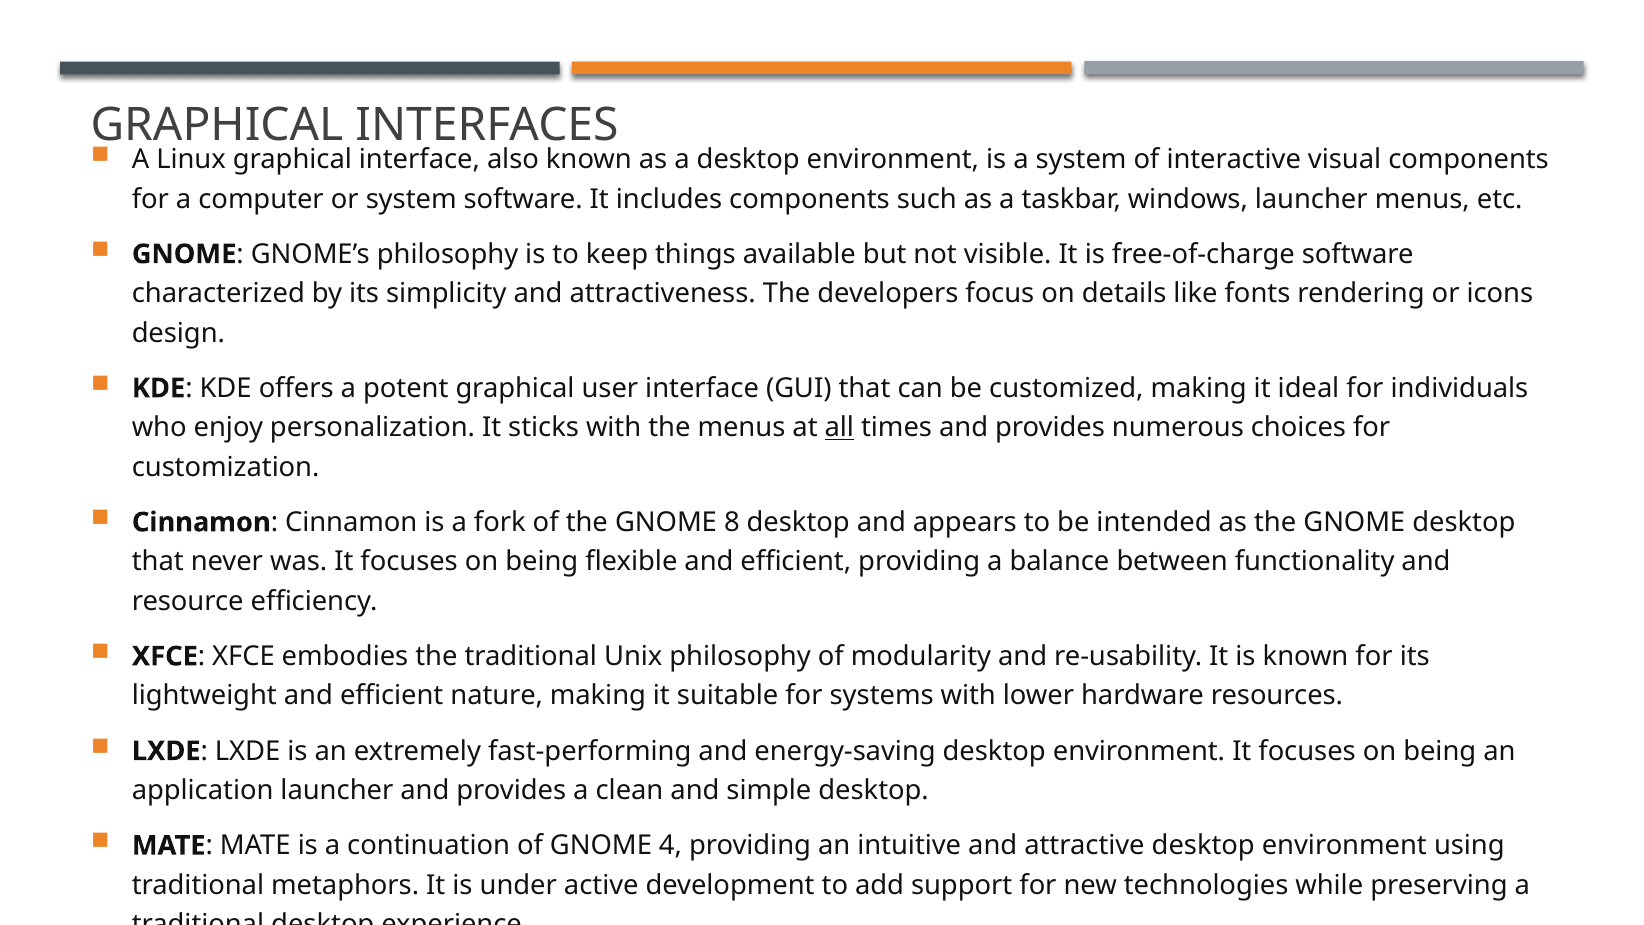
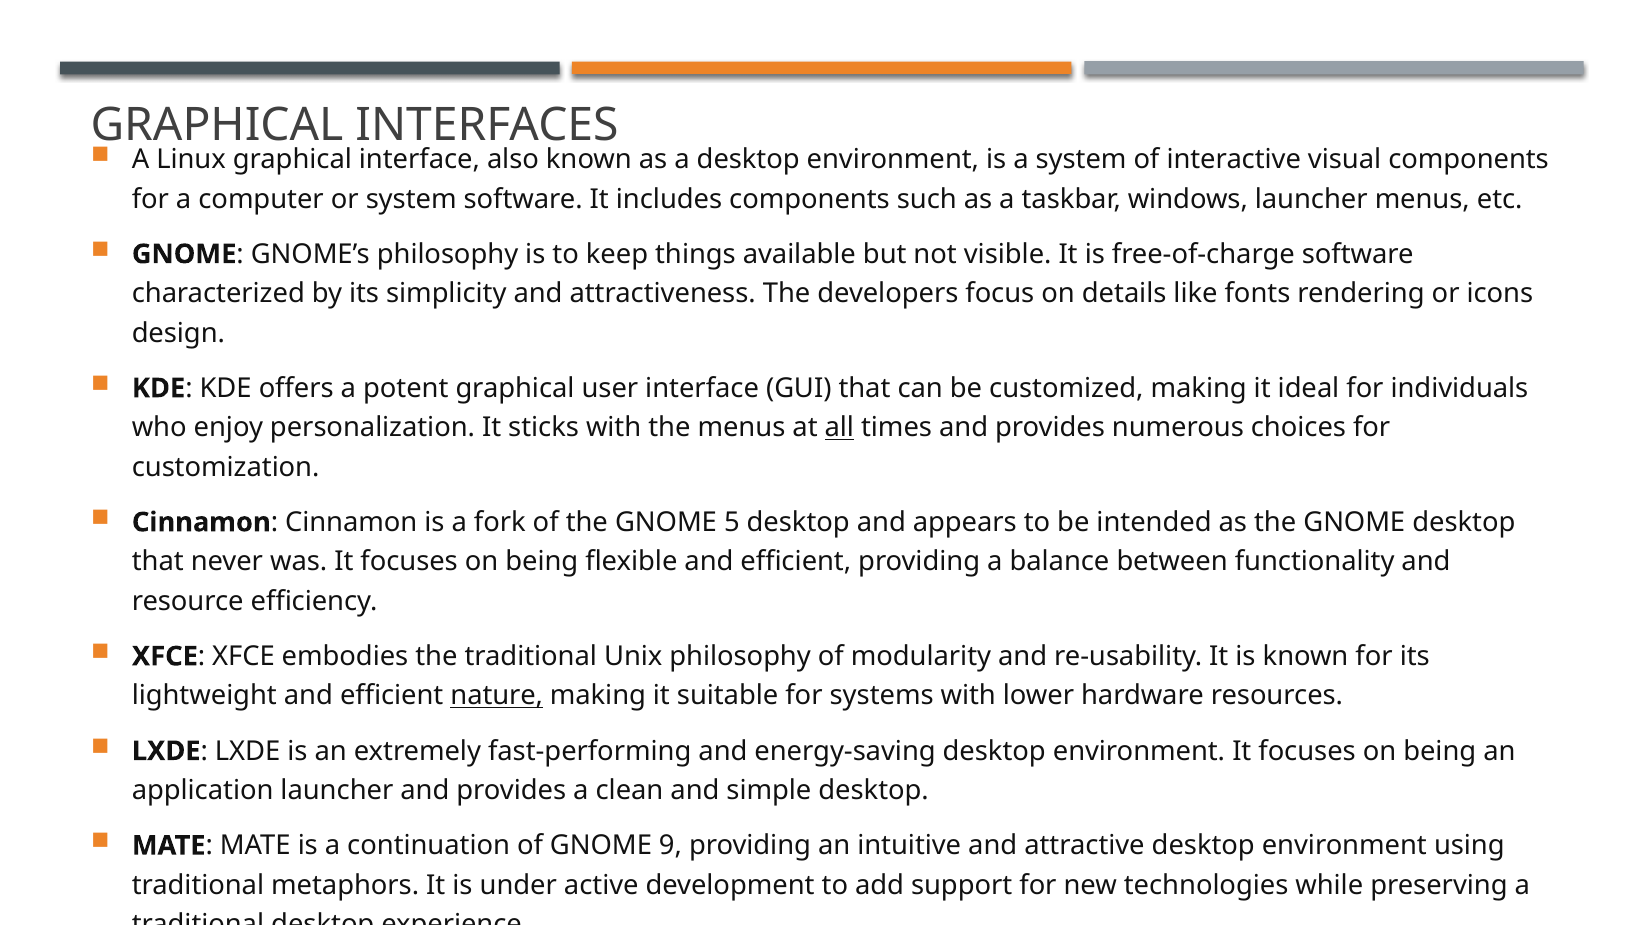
8: 8 -> 5 (732, 522)
nature underline: none -> present (497, 696)
4: 4 -> 9 (670, 845)
